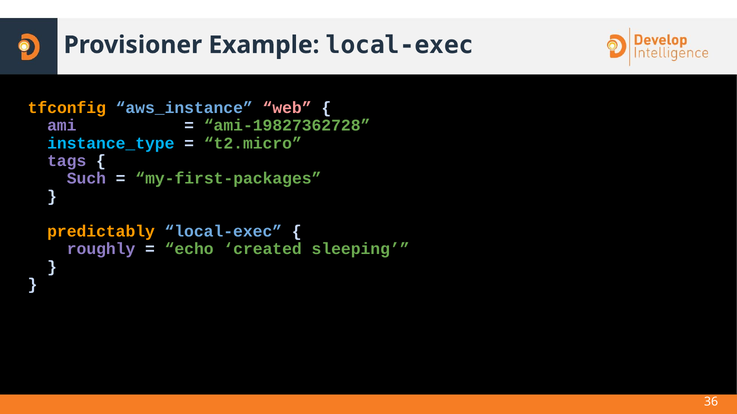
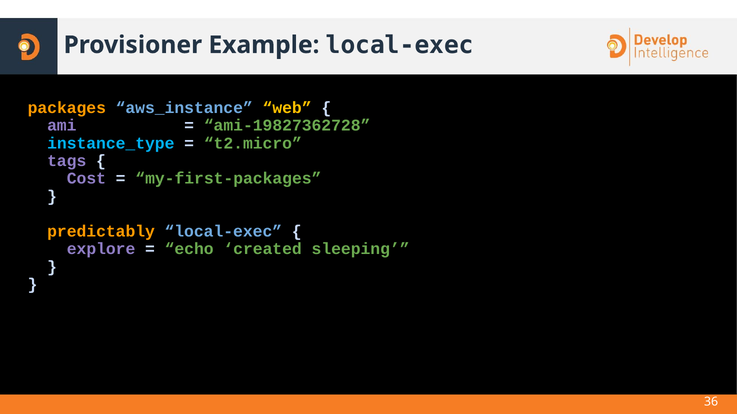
tfconfig: tfconfig -> packages (67, 108)
web colour: pink -> yellow (287, 108)
Such: Such -> Cost (86, 179)
roughly: roughly -> explore (101, 249)
